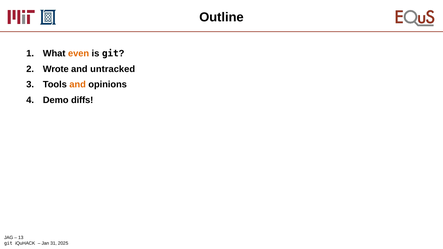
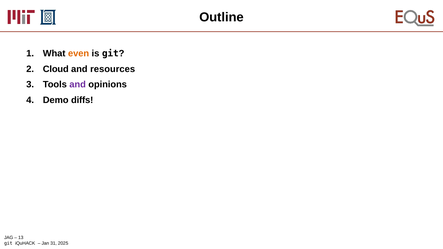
Wrote: Wrote -> Cloud (56, 69)
untracked: untracked -> resources (113, 69)
and colour: orange -> purple (78, 85)
